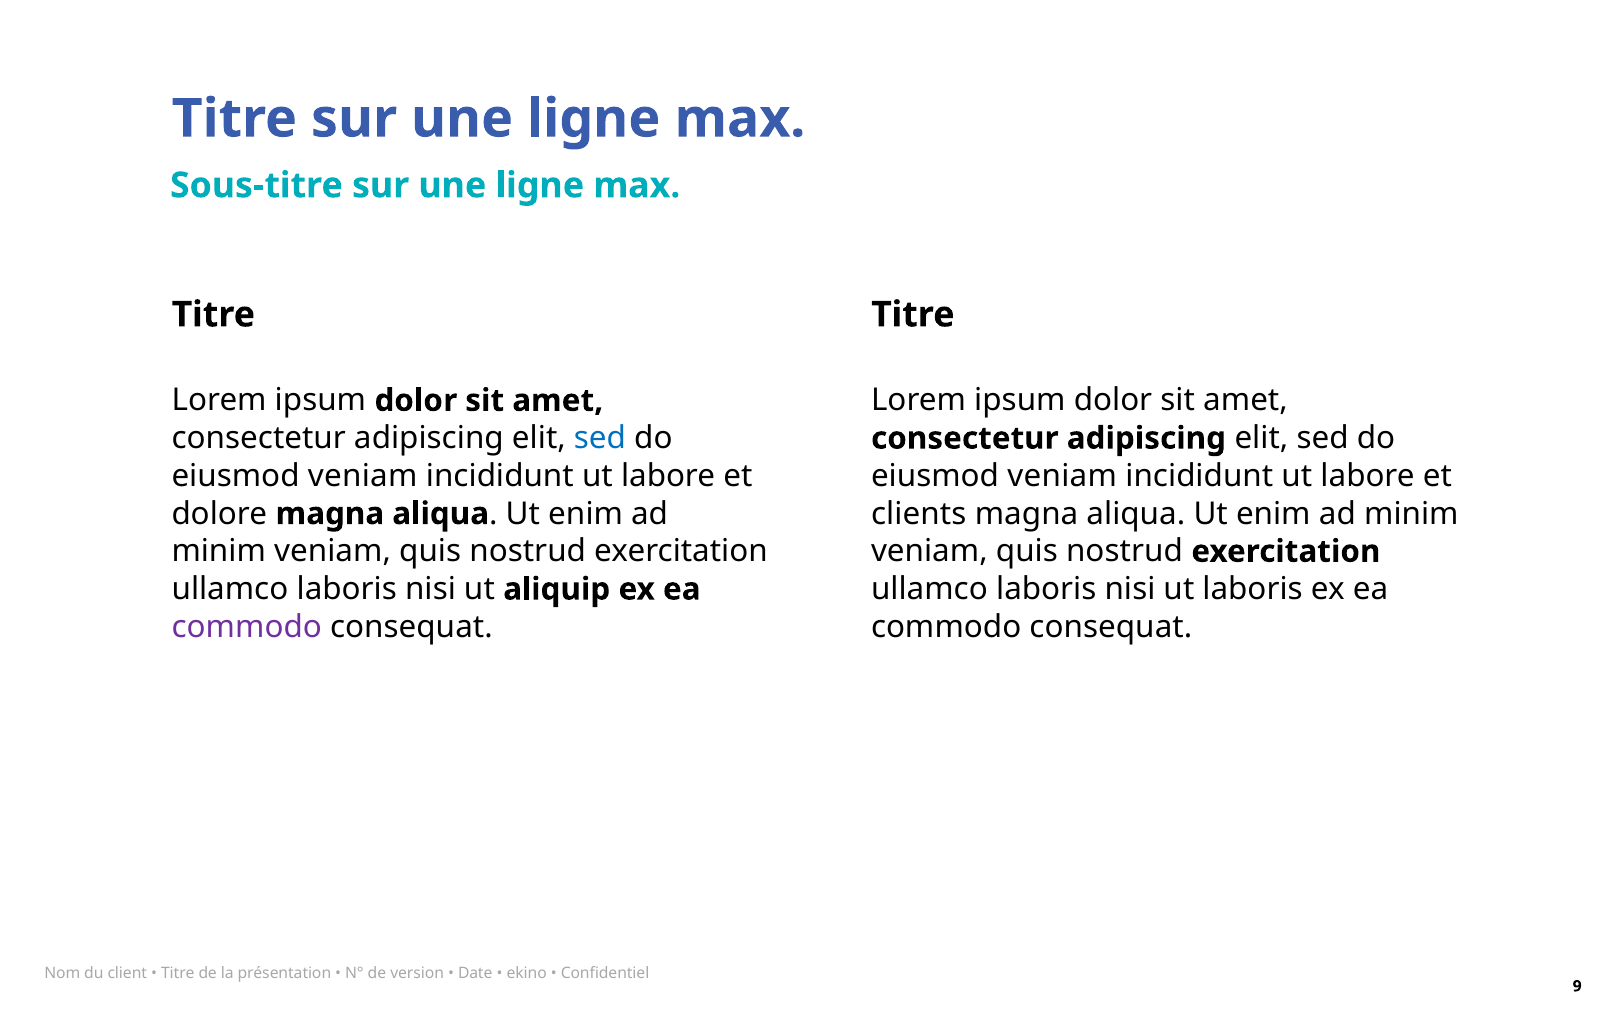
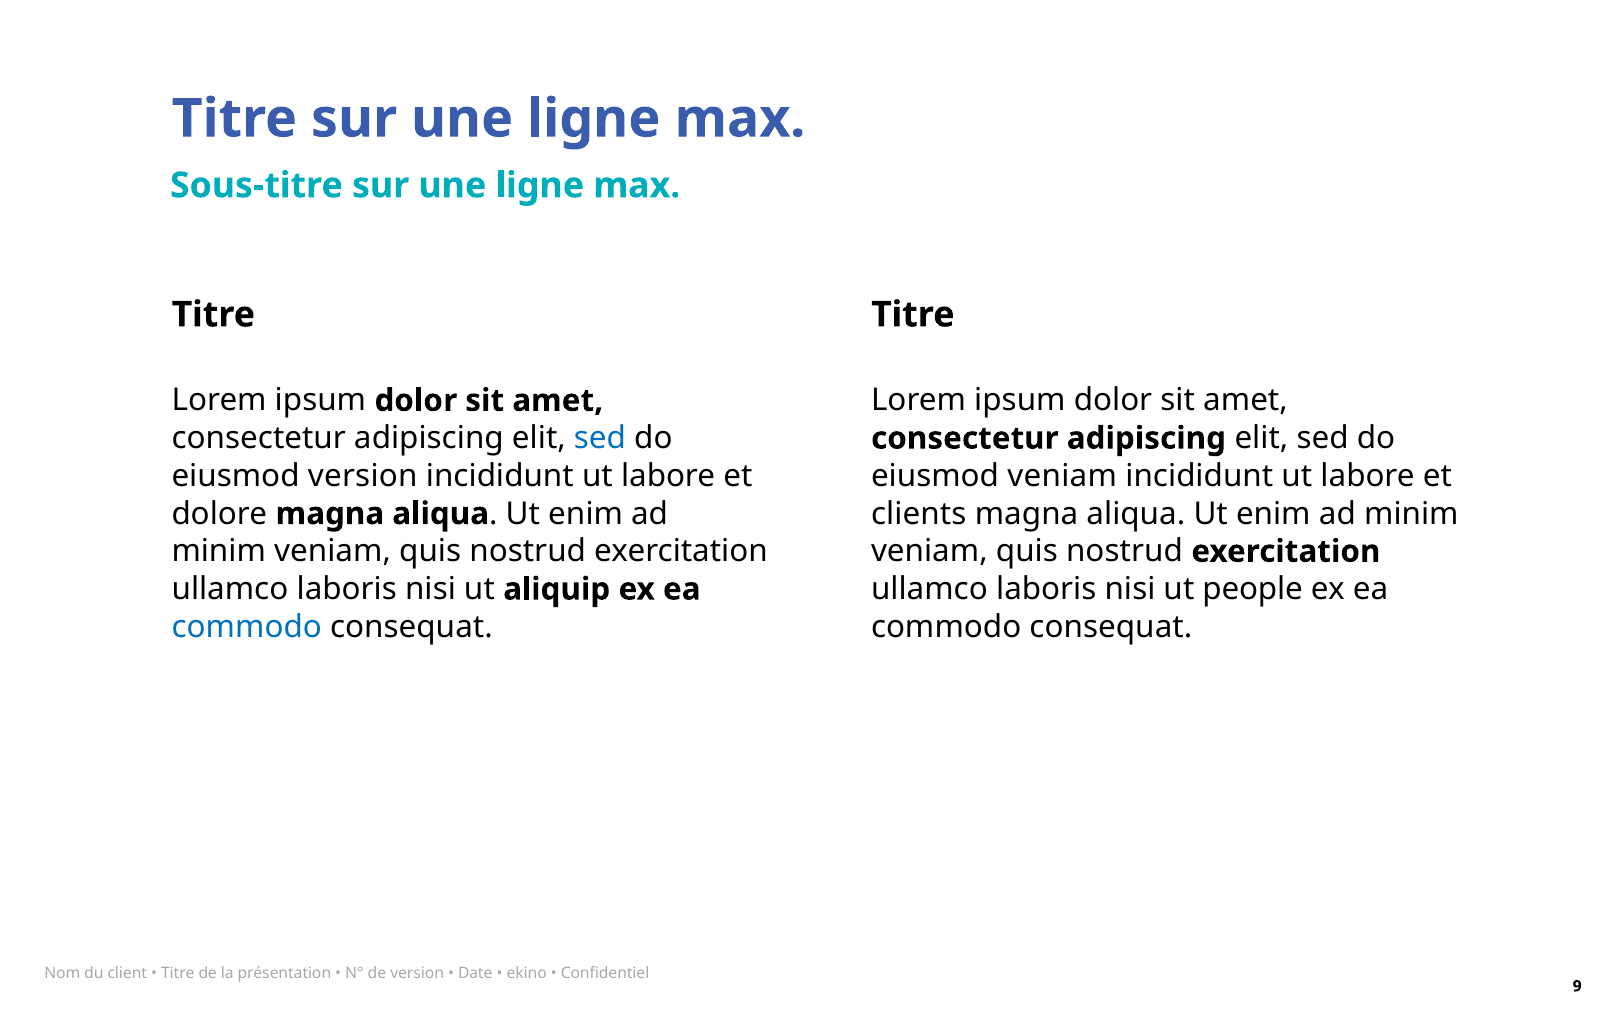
veniam: veniam -> version (363, 476)
ut laboris: laboris -> people (1253, 589)
commodo colour: purple -> blue (247, 627)
